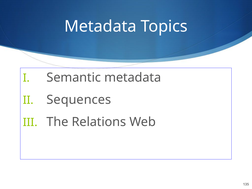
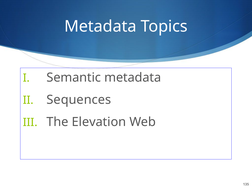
Relations: Relations -> Elevation (99, 122)
